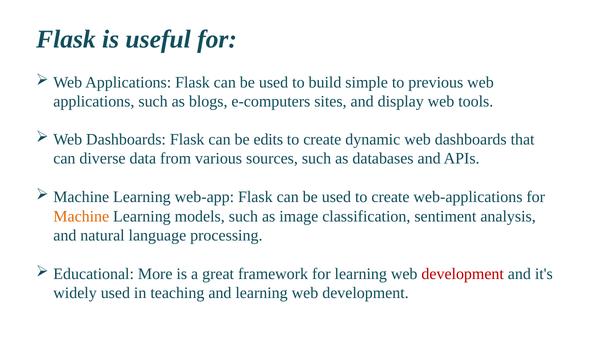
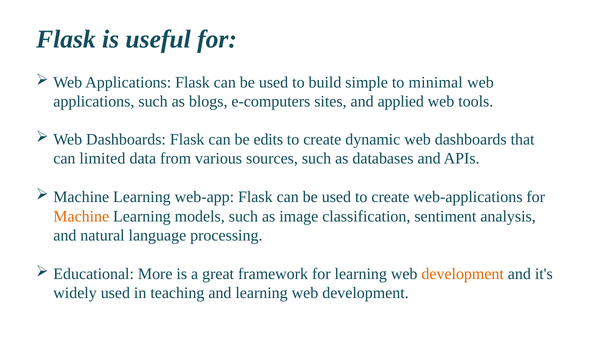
previous: previous -> minimal (436, 82)
display: display -> applied (401, 102)
diverse: diverse -> limited (102, 158)
development colour: red -> orange (463, 273)
